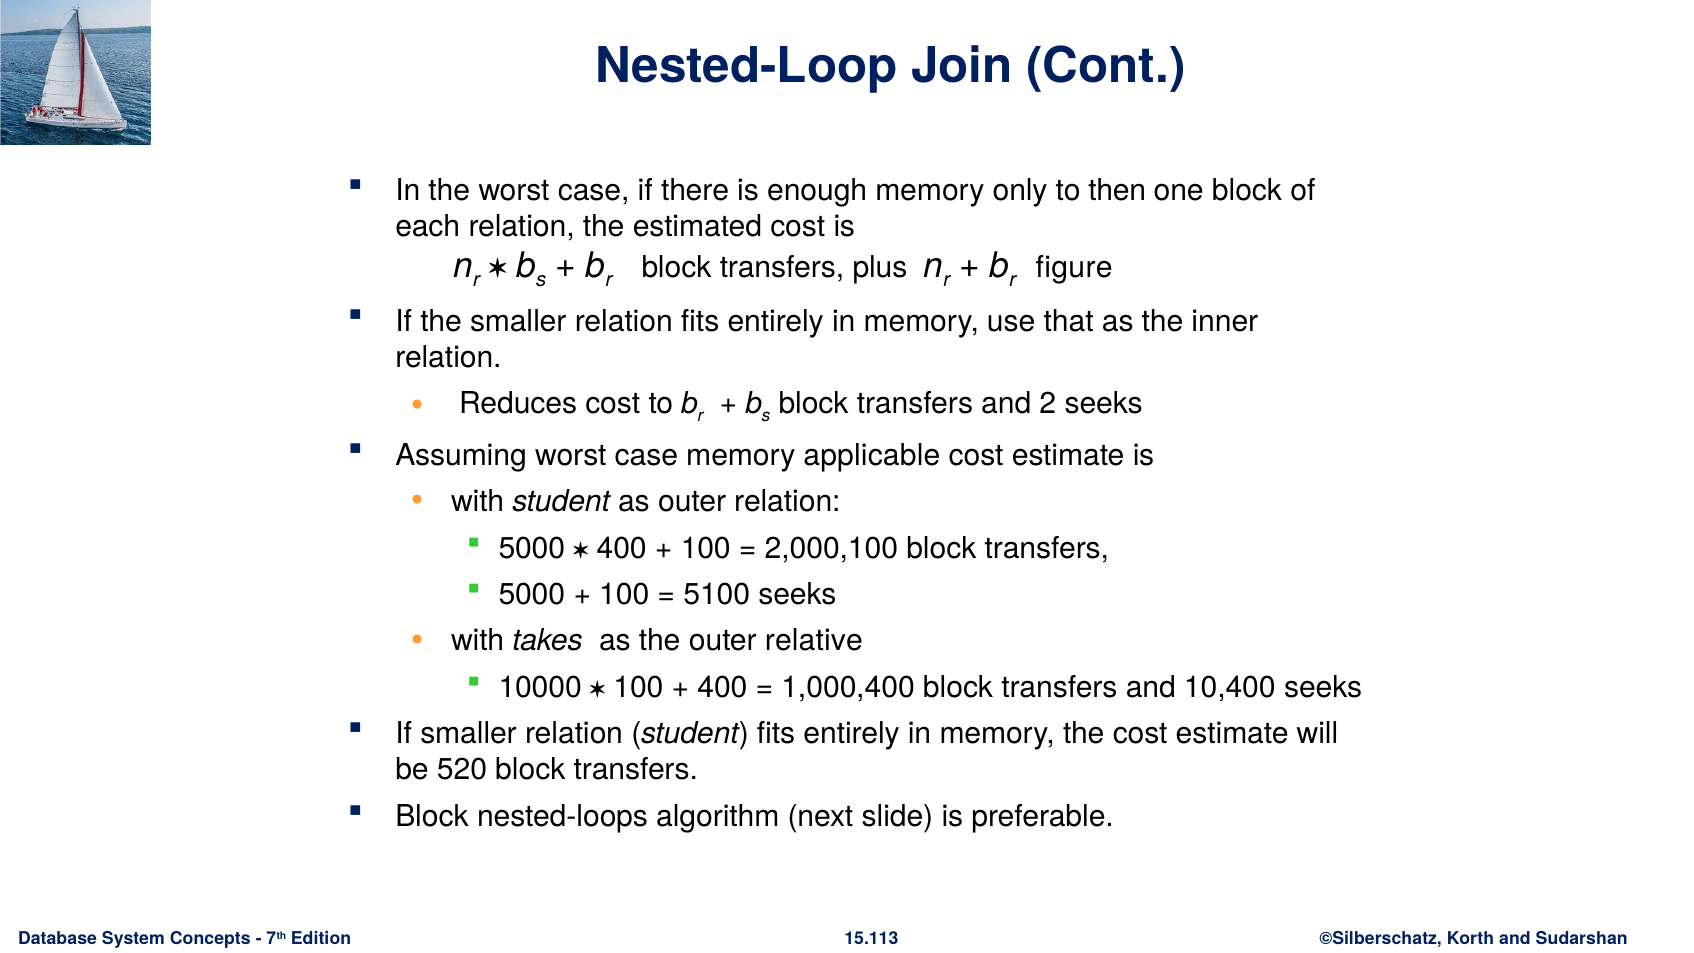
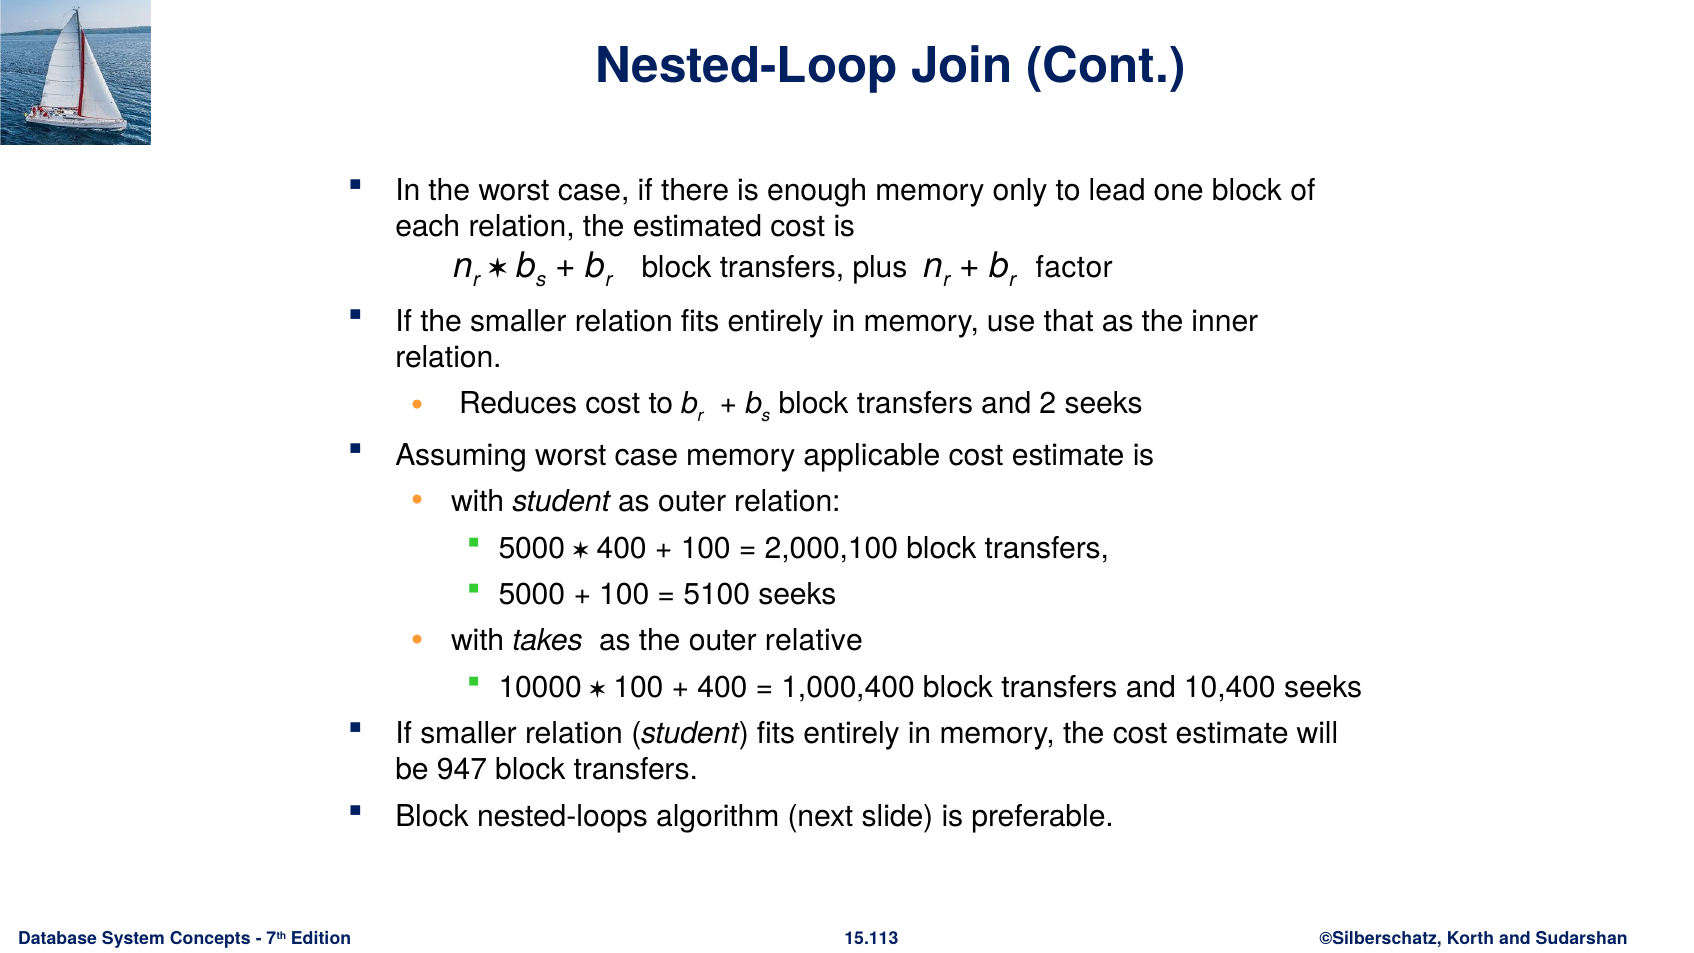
then: then -> lead (1117, 190)
figure: figure -> factor (1074, 268)
520: 520 -> 947 (462, 770)
